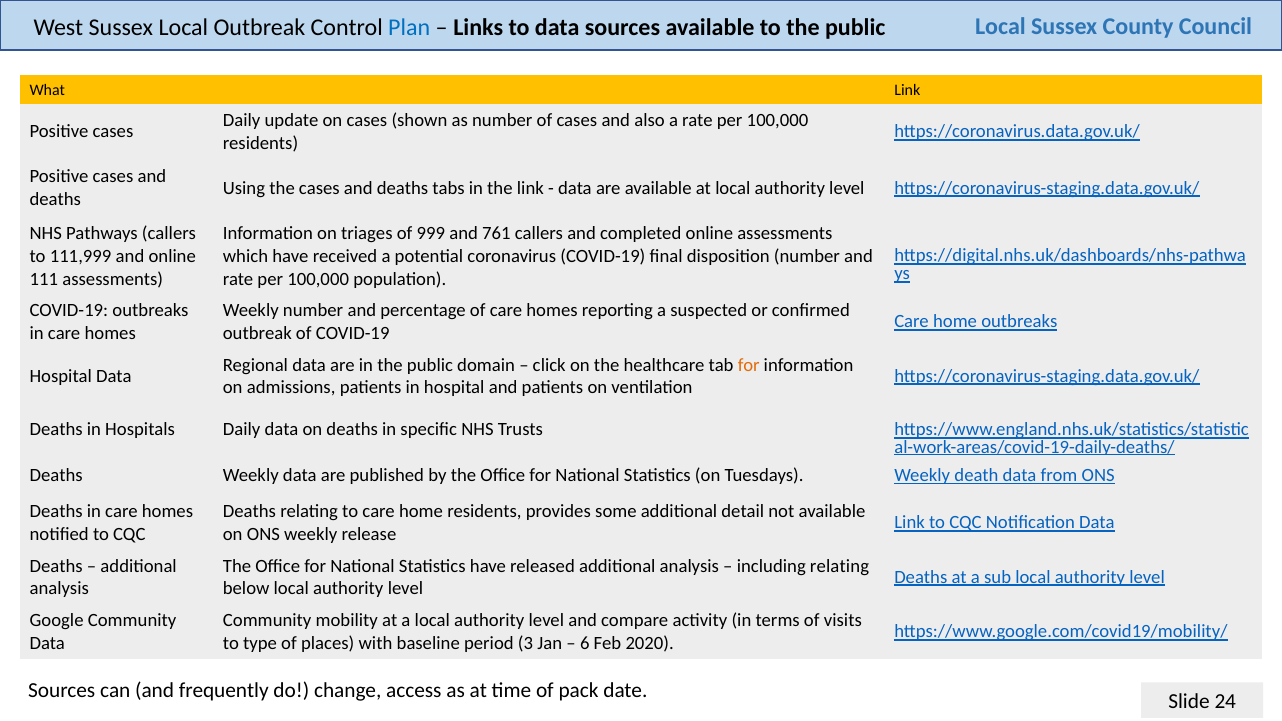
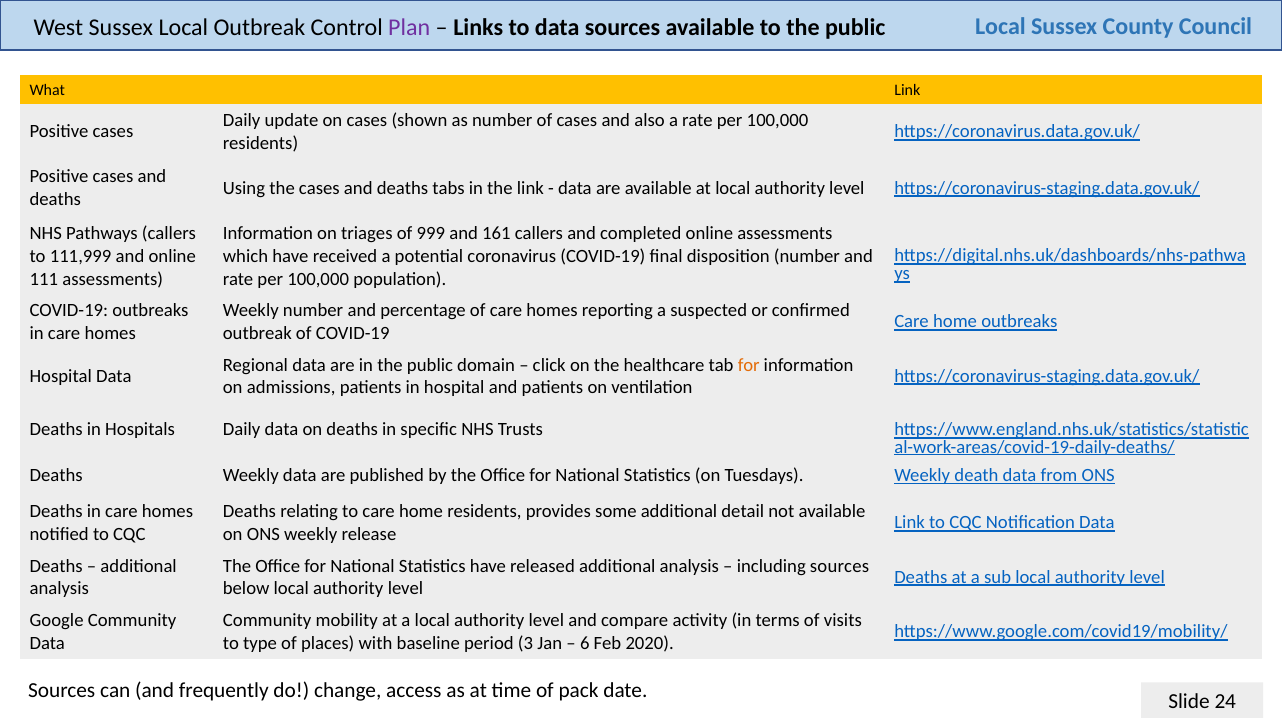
Plan colour: blue -> purple (409, 27)
761: 761 -> 161 (496, 233)
including relating: relating -> sources (840, 566)
